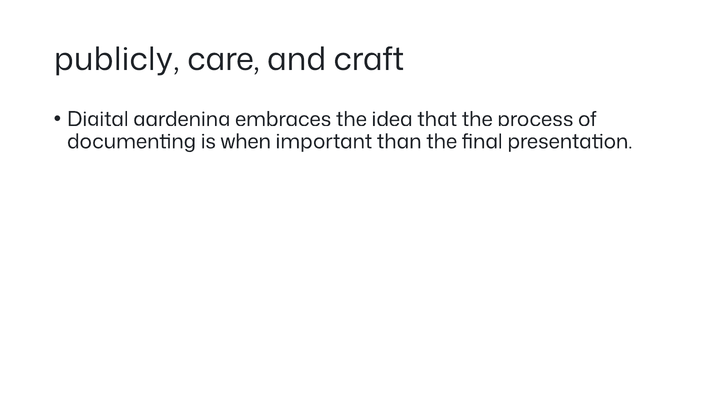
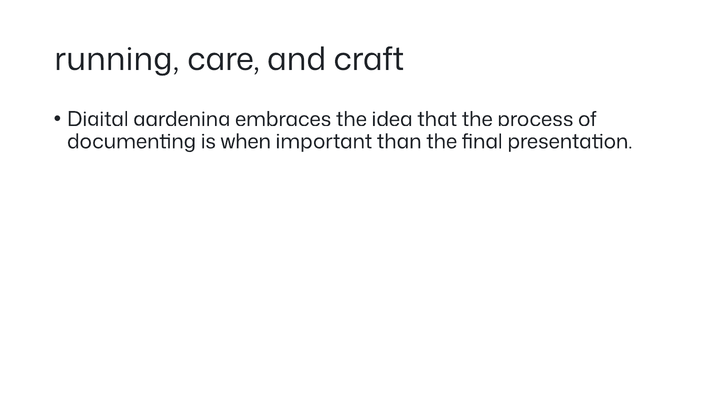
publicly: publicly -> running (117, 59)
